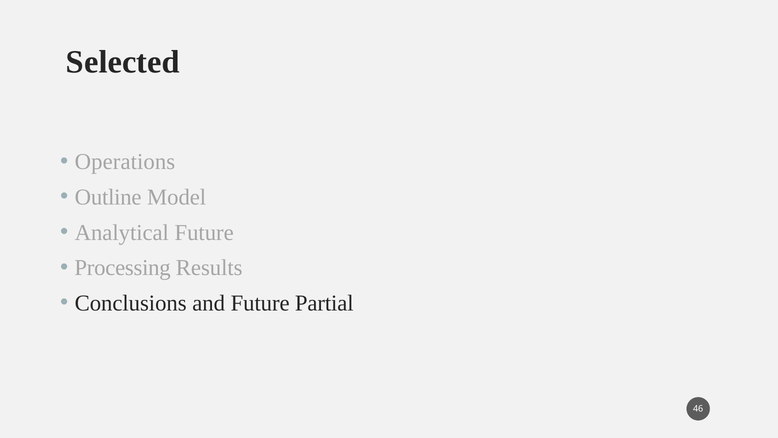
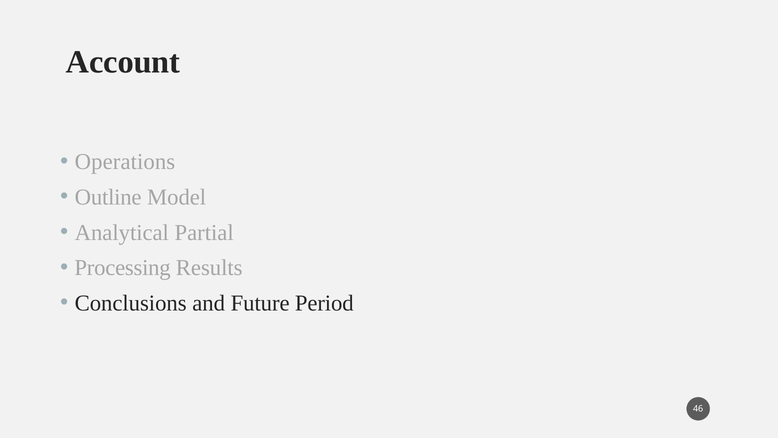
Selected: Selected -> Account (123, 62)
Analytical Future: Future -> Partial (204, 232)
Partial: Partial -> Period (324, 303)
